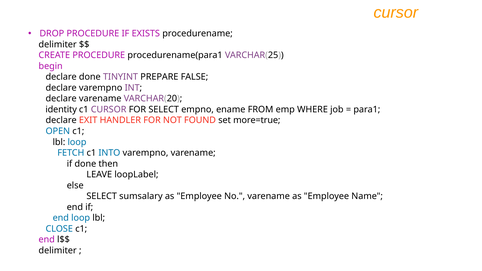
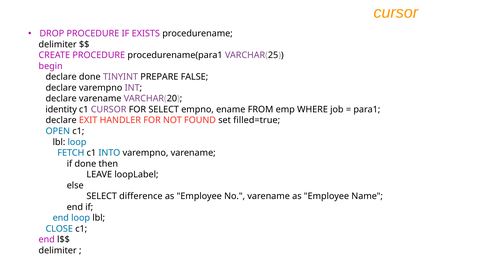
more=true: more=true -> filled=true (257, 120)
sumsalary: sumsalary -> difference (141, 196)
